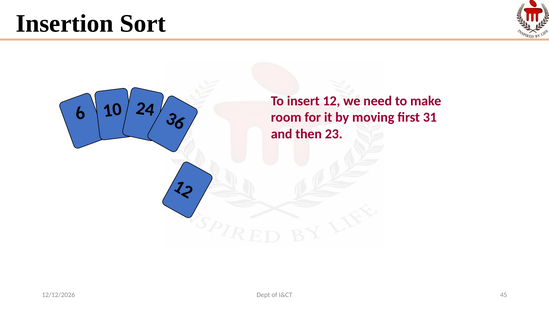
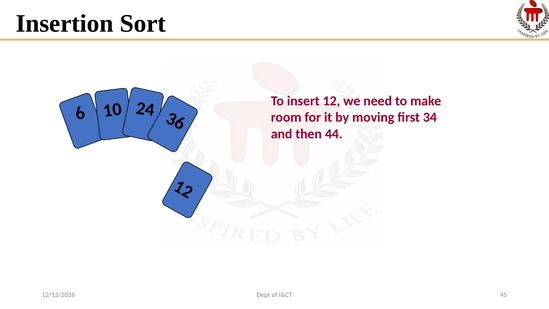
31: 31 -> 34 (430, 117)
23: 23 -> 44 (334, 134)
